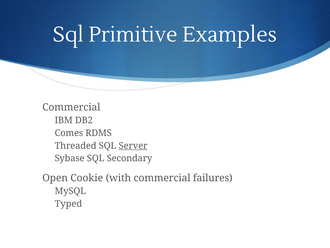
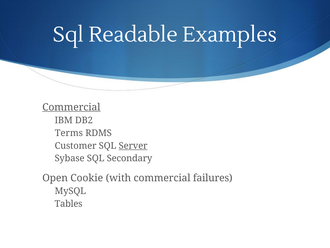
Primitive: Primitive -> Readable (133, 35)
Commercial underline: none -> present (71, 107)
Comes: Comes -> Terms (69, 133)
Threaded: Threaded -> Customer (76, 145)
Typed: Typed -> Tables (69, 203)
